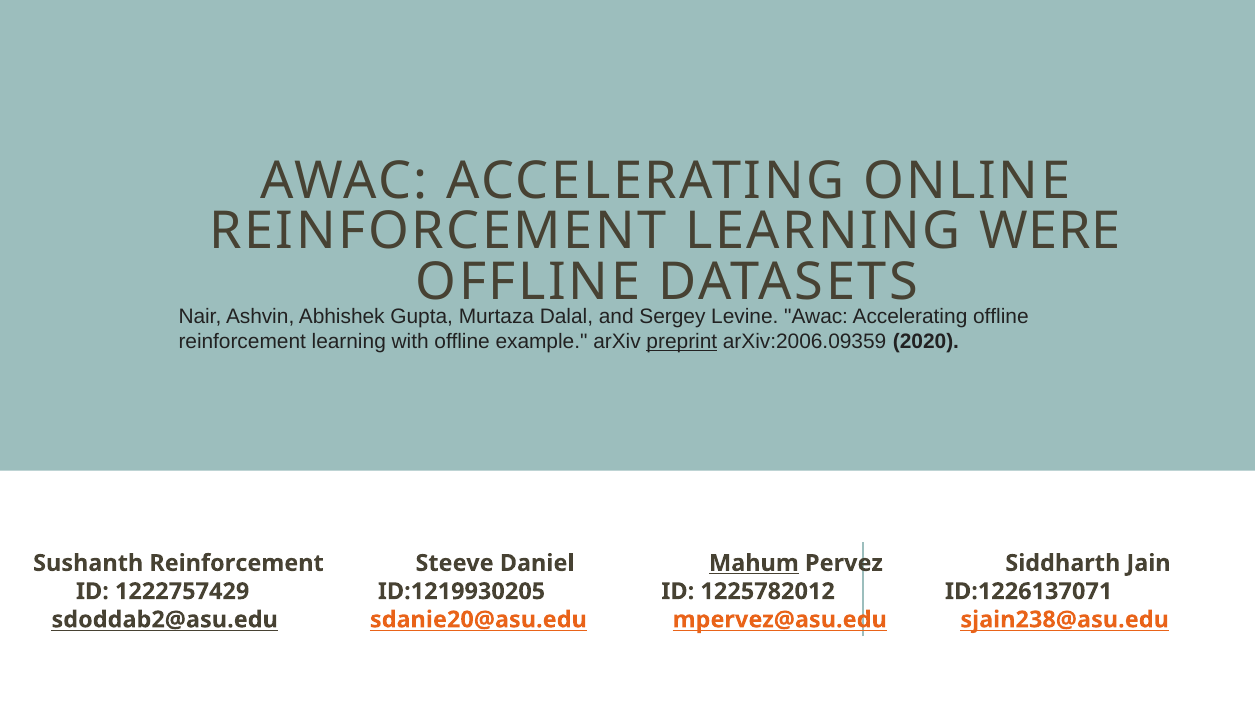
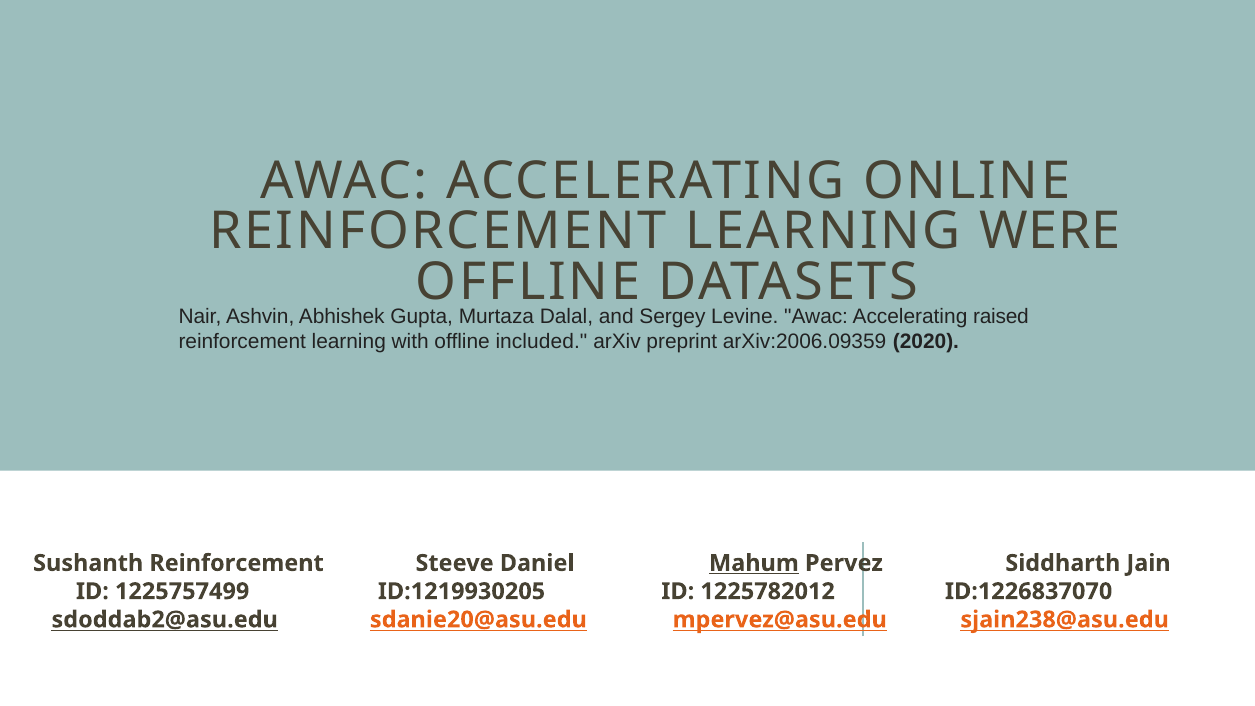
offline: offline -> raised (1001, 316)
example: example -> included (541, 341)
preprint underline: present -> none (682, 341)
1222757429: 1222757429 -> 1225757499 (182, 591)
ID:1226137071: ID:1226137071 -> ID:1226837070 (1029, 591)
